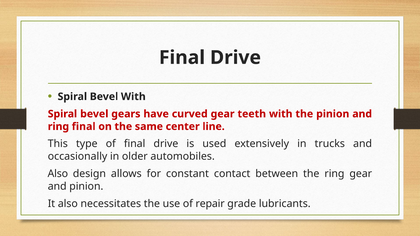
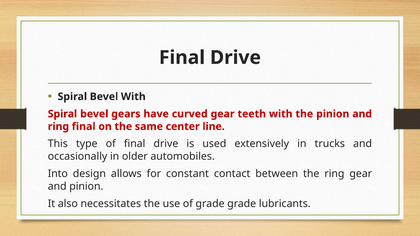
Also: Also -> Into (58, 174)
of repair: repair -> grade (210, 204)
